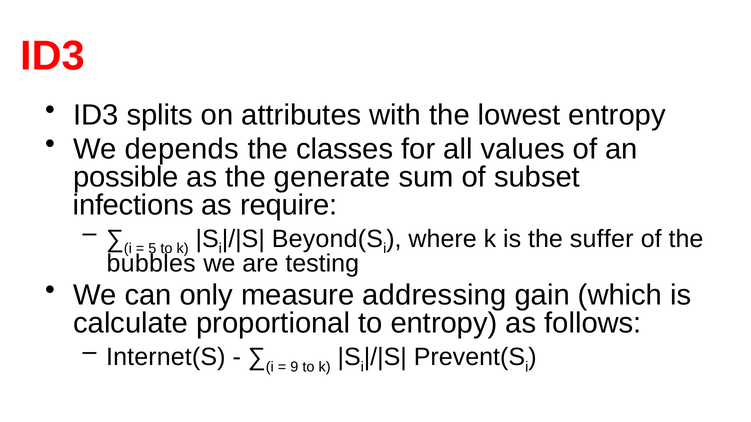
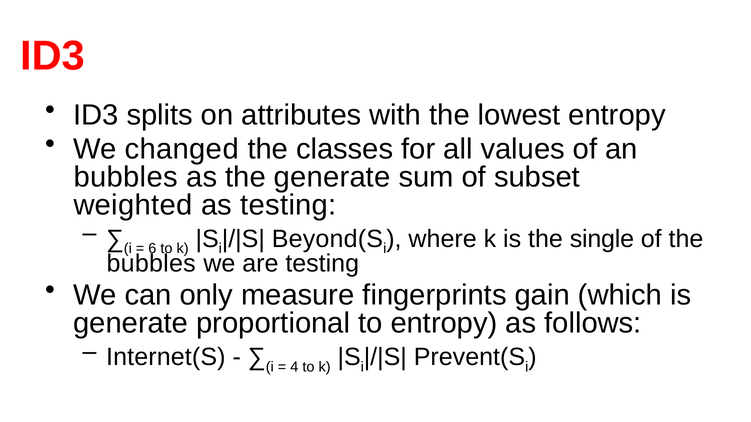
depends: depends -> changed (182, 149)
possible: possible -> bubbles (126, 177)
infections: infections -> weighted (133, 205)
as require: require -> testing (288, 205)
5: 5 -> 6 (152, 249)
suffer: suffer -> single (602, 239)
addressing: addressing -> fingerprints (435, 295)
calculate: calculate -> generate (131, 324)
9: 9 -> 4 (294, 367)
